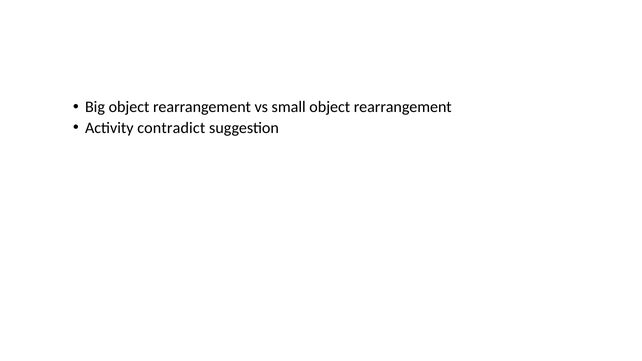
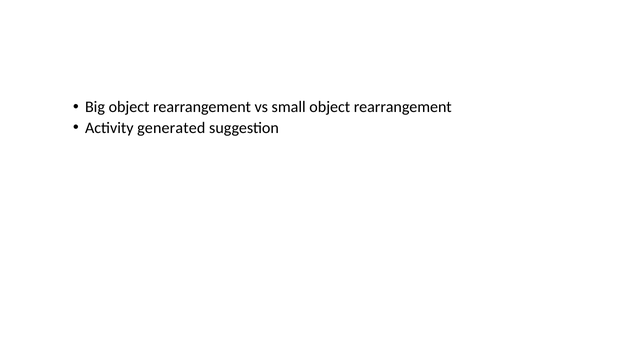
contradict: contradict -> generated (171, 128)
